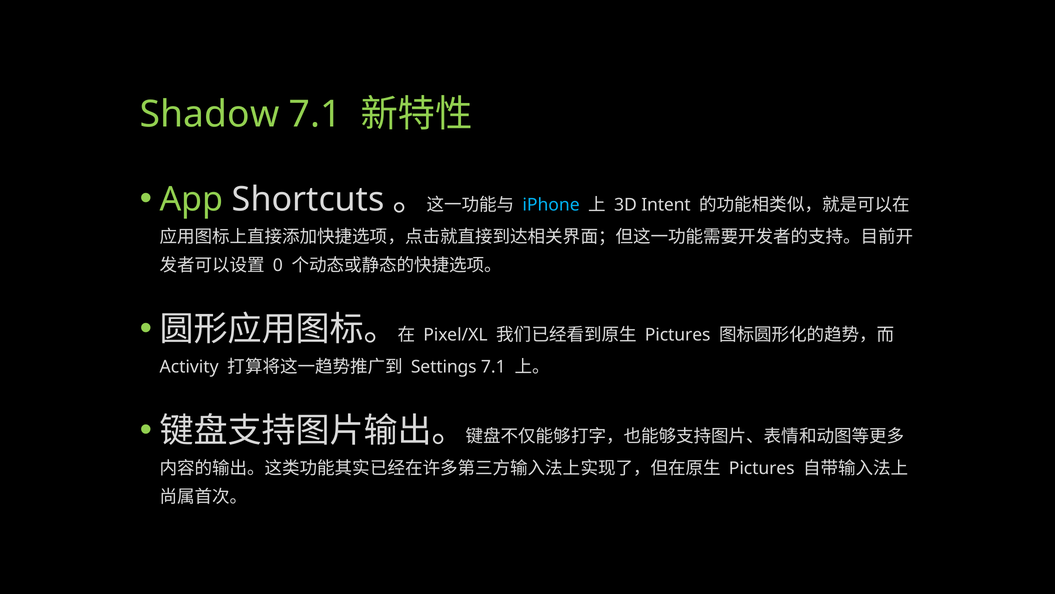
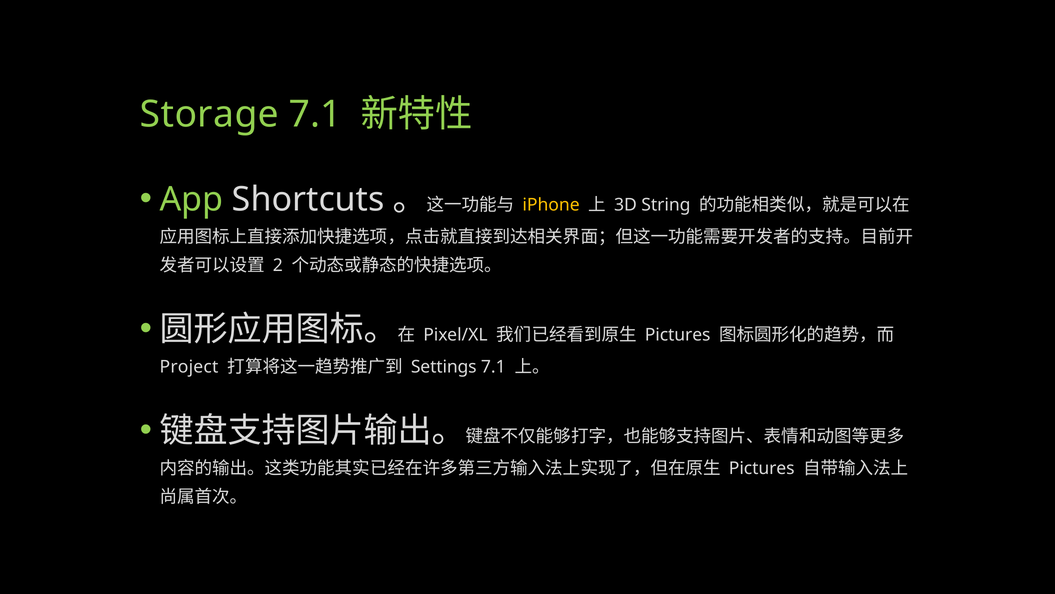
Shadow: Shadow -> Storage (209, 114)
iPhone colour: light blue -> yellow (551, 205)
Intent: Intent -> String (666, 205)
0: 0 -> 2 (278, 265)
Activity: Activity -> Project (189, 366)
